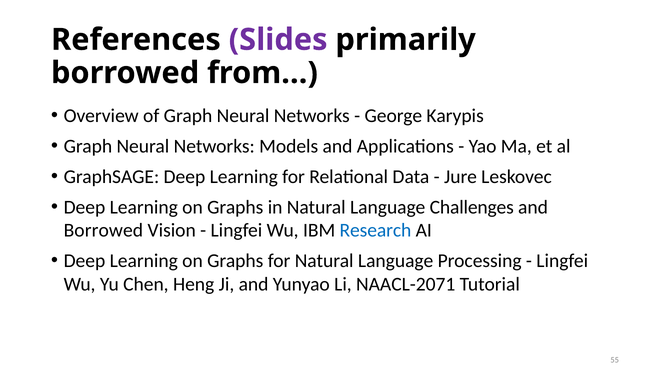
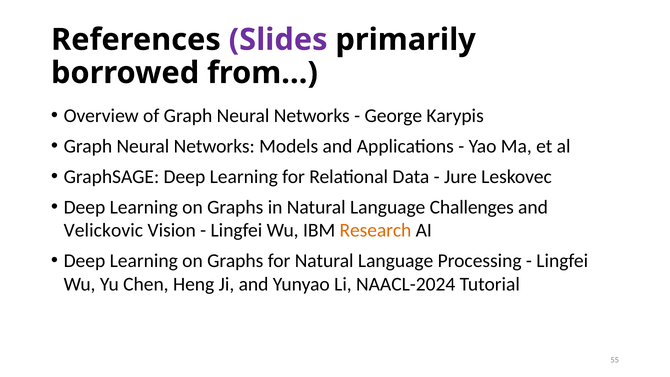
Borrowed: Borrowed -> Velickovic (103, 230)
Research colour: blue -> orange (375, 230)
NAACL-2071: NAACL-2071 -> NAACL-2024 (406, 284)
